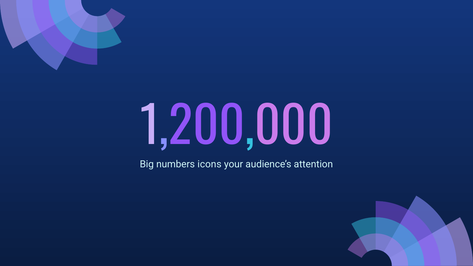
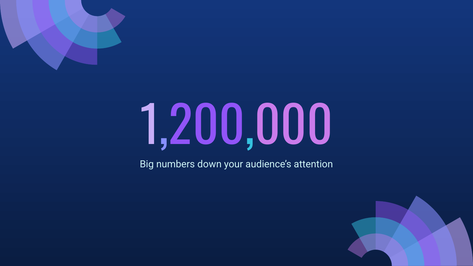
icons: icons -> down (209, 164)
